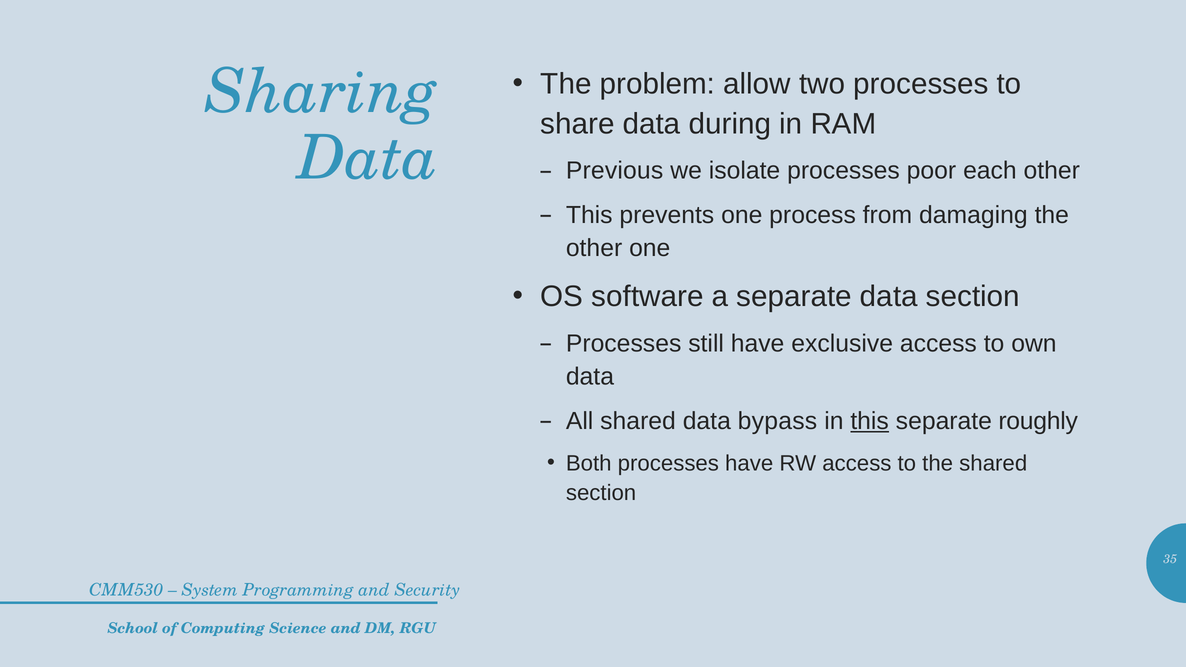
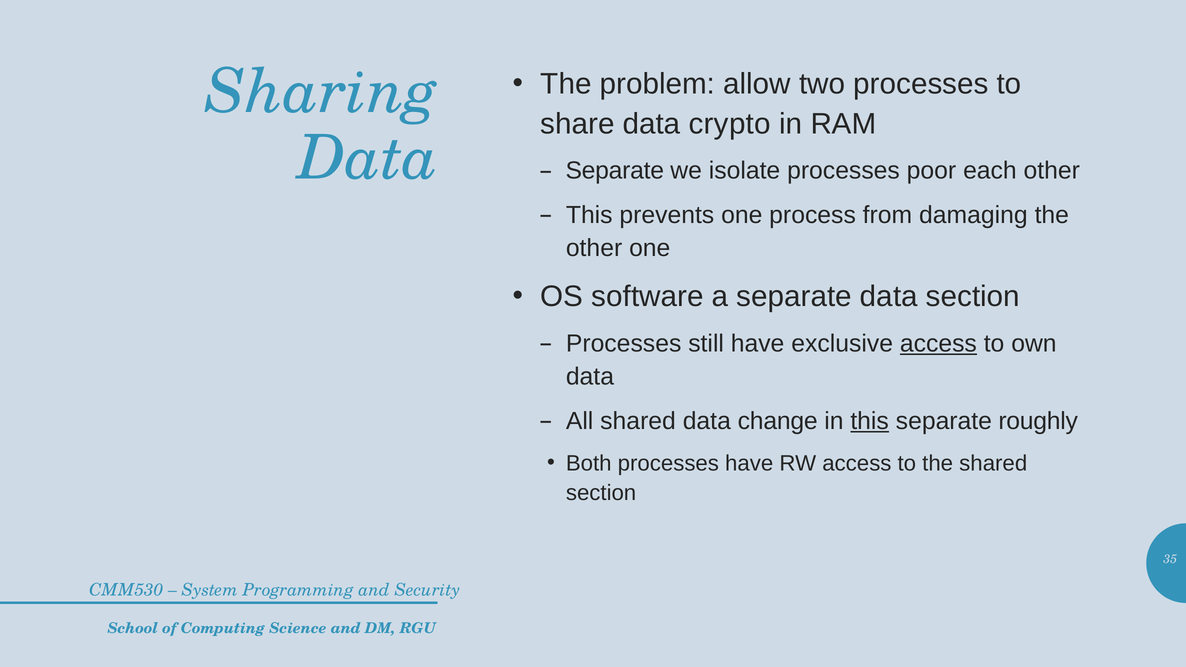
during: during -> crypto (730, 124)
Previous: Previous -> Separate (615, 171)
access underline: none -> present (938, 344)
bypass: bypass -> change (778, 421)
